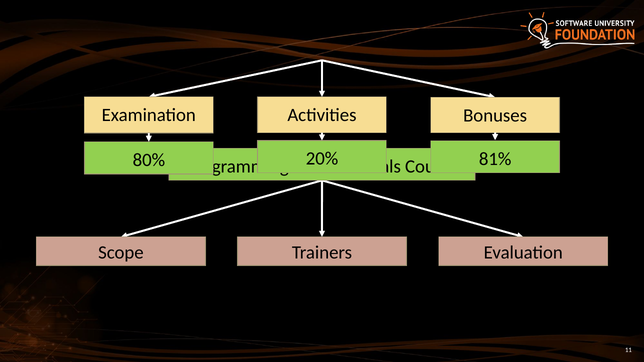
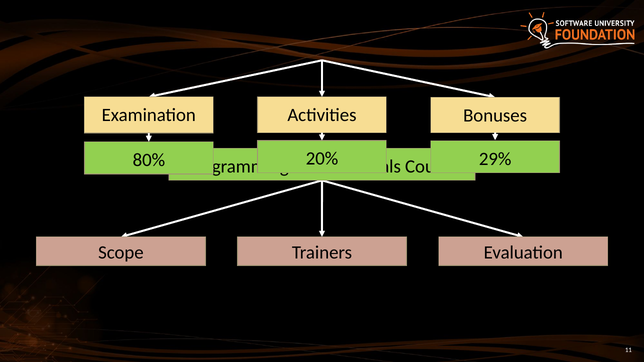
81%: 81% -> 29% (495, 159)
